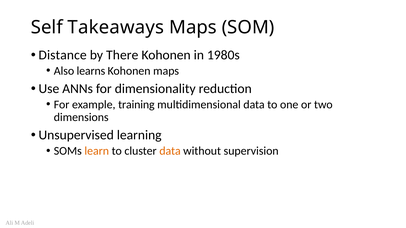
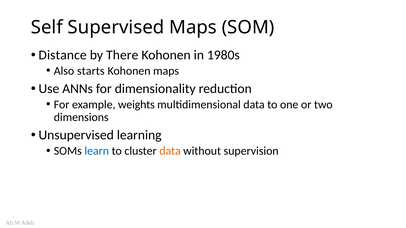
Takeaways: Takeaways -> Supervised (116, 27)
learns: learns -> starts (91, 71)
training: training -> weights (136, 105)
learn colour: orange -> blue (97, 151)
